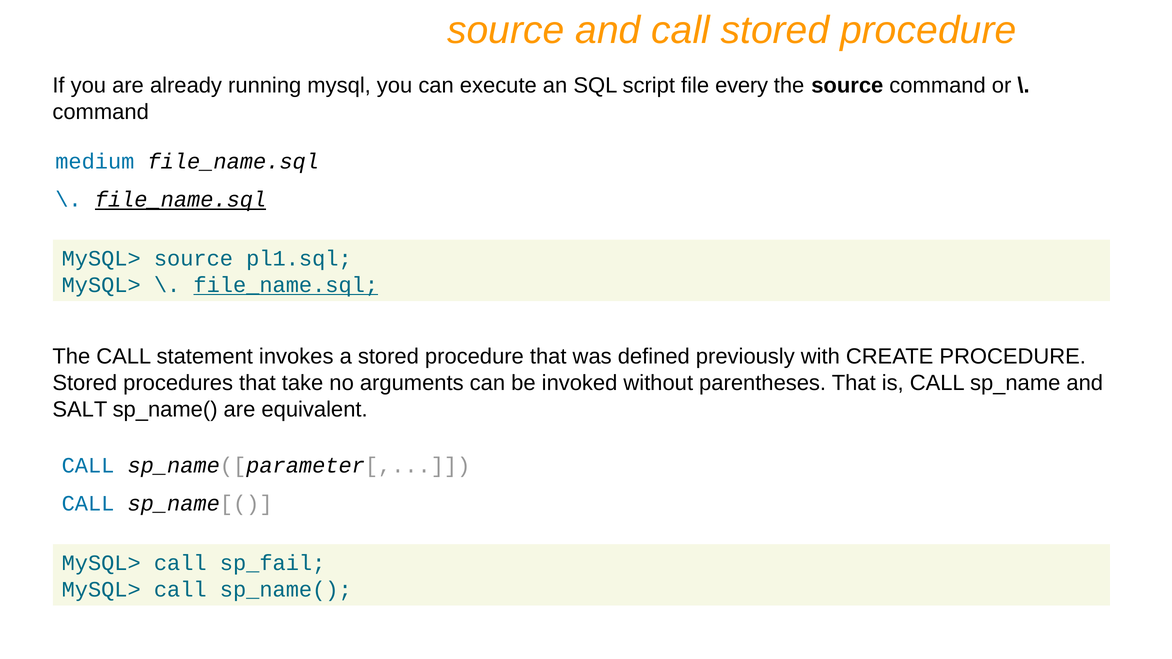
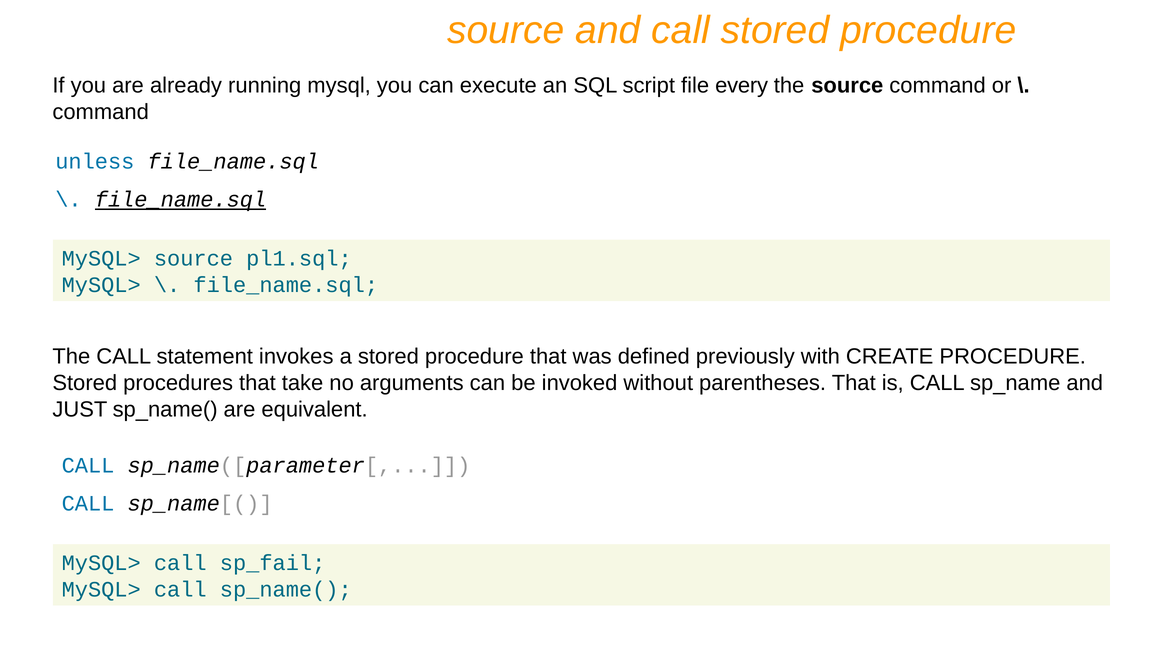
medium: medium -> unless (95, 162)
file_name.sql underline: present -> none (286, 285)
SALT: SALT -> JUST (80, 410)
